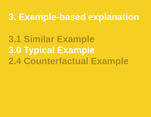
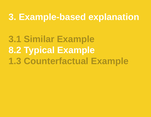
3.0: 3.0 -> 8.2 (15, 50)
2.4: 2.4 -> 1.3 (15, 61)
